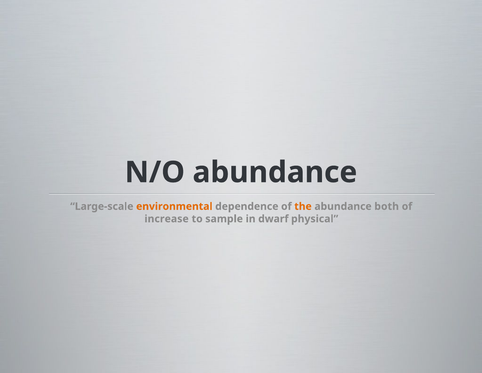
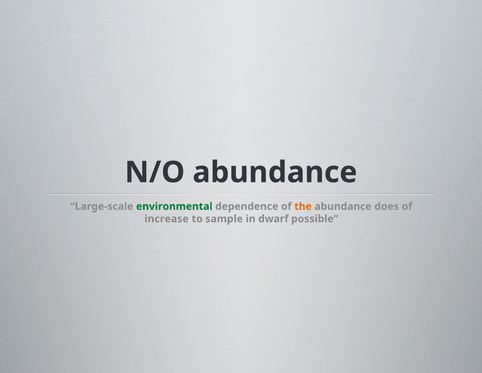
environmental colour: orange -> green (174, 206)
both: both -> does (387, 206)
physical: physical -> possible (315, 219)
